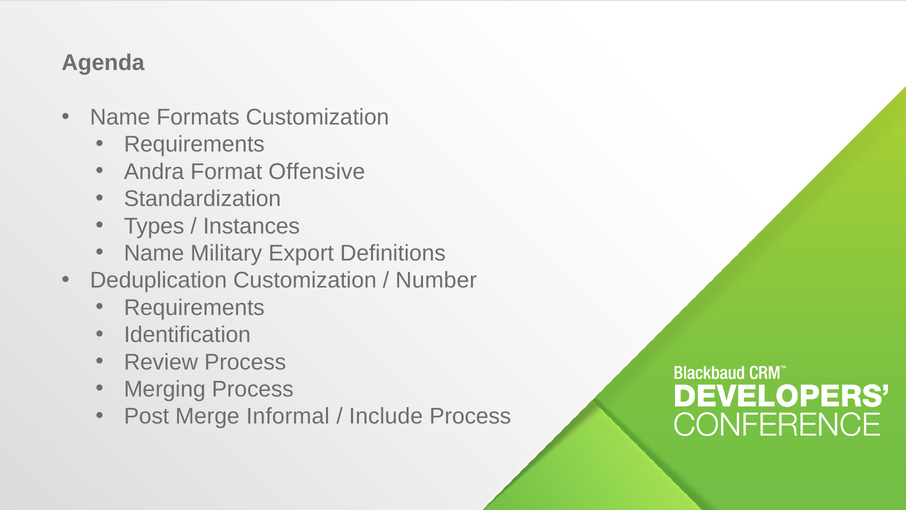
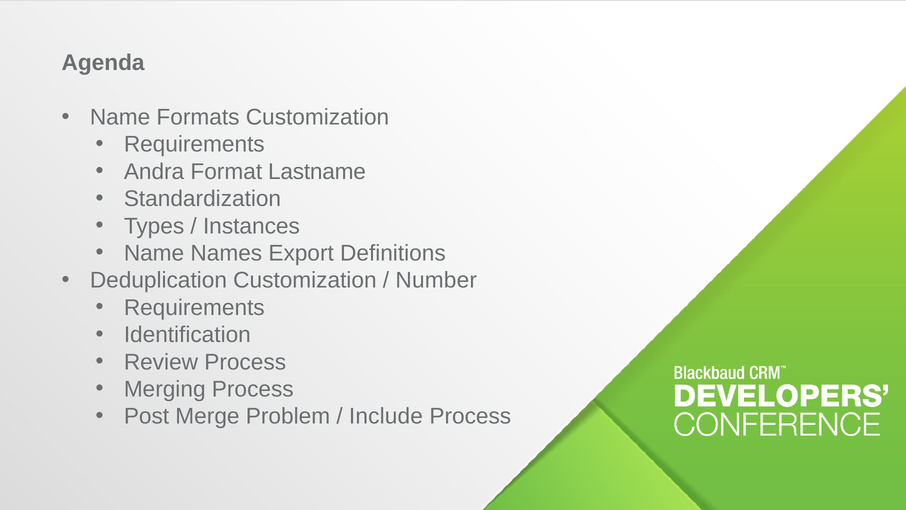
Offensive: Offensive -> Lastname (317, 172)
Military: Military -> Names (226, 253)
Informal: Informal -> Problem (288, 416)
